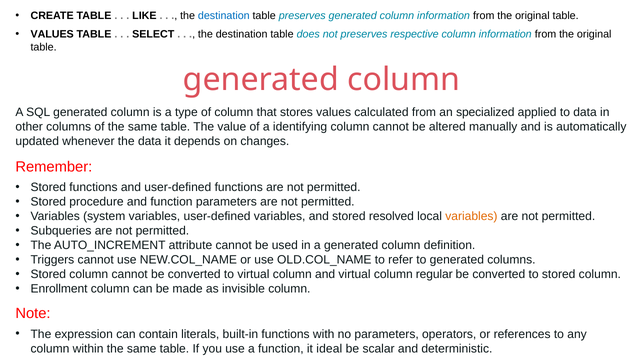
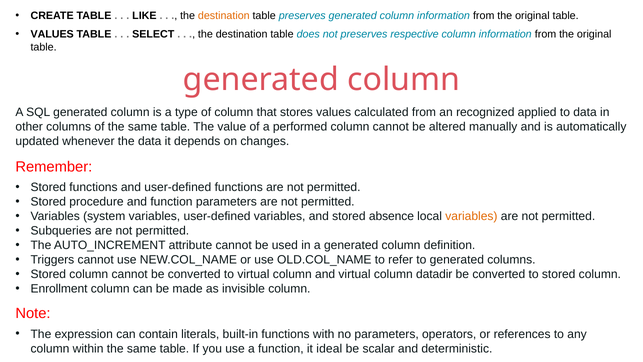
destination colour: blue -> orange (224, 16)
specialized: specialized -> recognized (485, 112)
identifying: identifying -> performed (300, 127)
resolved: resolved -> absence (391, 216)
regular: regular -> datadir (434, 274)
